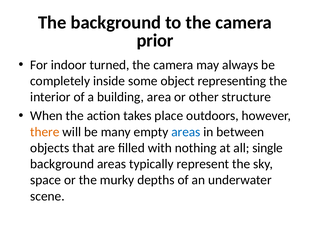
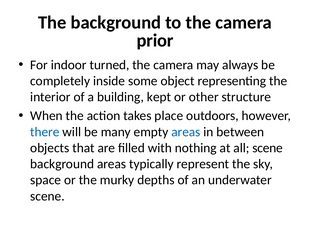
area: area -> kept (159, 97)
there colour: orange -> blue (45, 132)
all single: single -> scene (268, 148)
